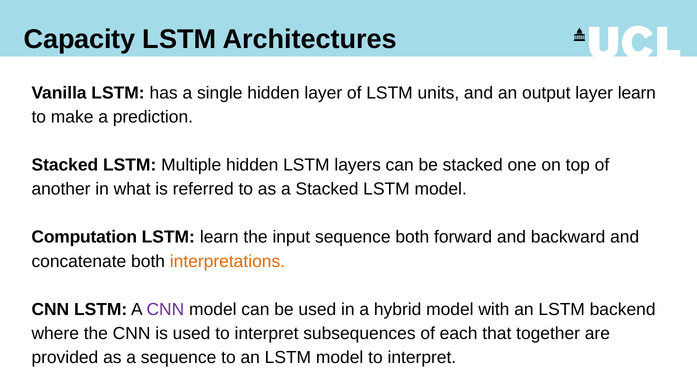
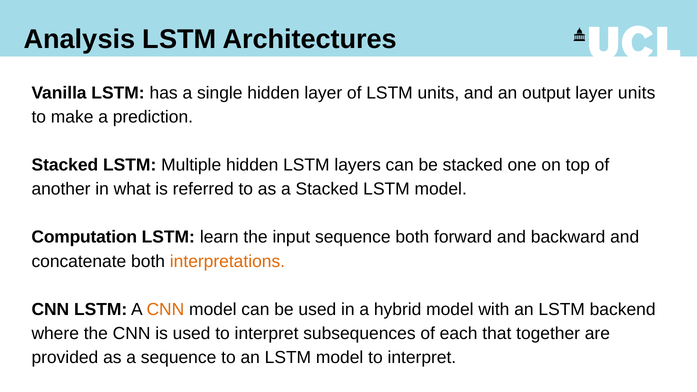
Capacity: Capacity -> Analysis (79, 39)
layer learn: learn -> units (637, 93)
CNN colour: purple -> orange (165, 309)
